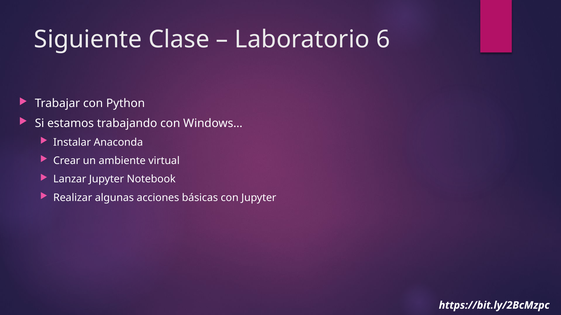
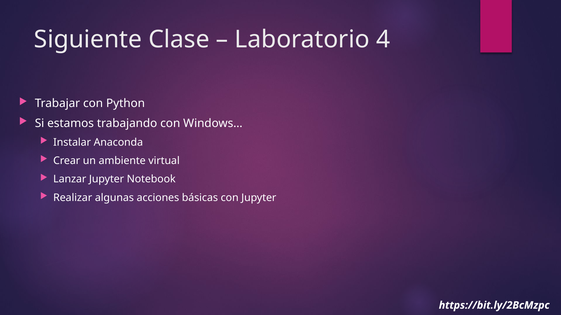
6: 6 -> 4 (383, 39)
